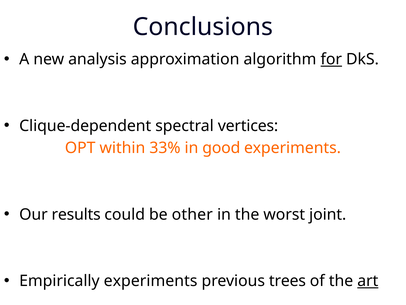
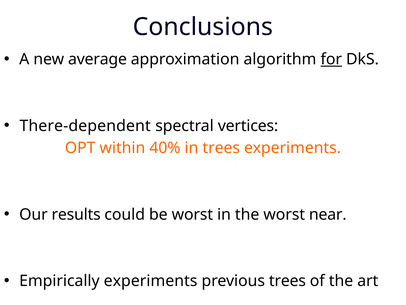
analysis: analysis -> average (98, 59)
Clique-dependent: Clique-dependent -> There-dependent (85, 126)
33%: 33% -> 40% (165, 148)
in good: good -> trees (221, 148)
be other: other -> worst (192, 214)
joint: joint -> near (328, 214)
art underline: present -> none (368, 281)
